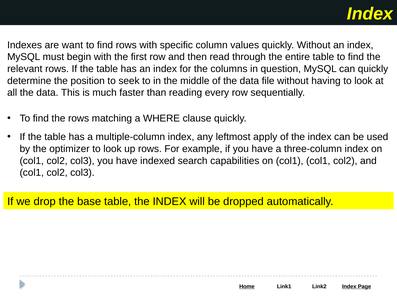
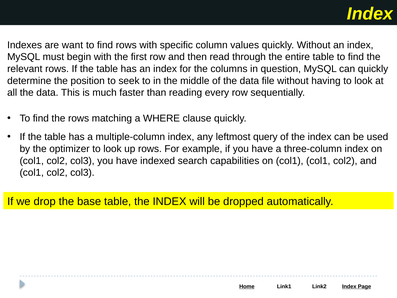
apply: apply -> query (265, 137)
